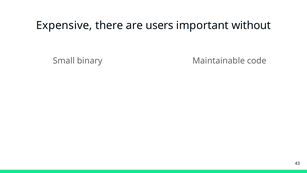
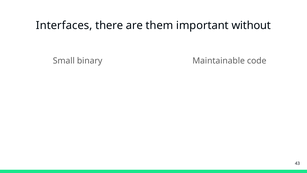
Expensive: Expensive -> Interfaces (64, 25)
users: users -> them (159, 25)
